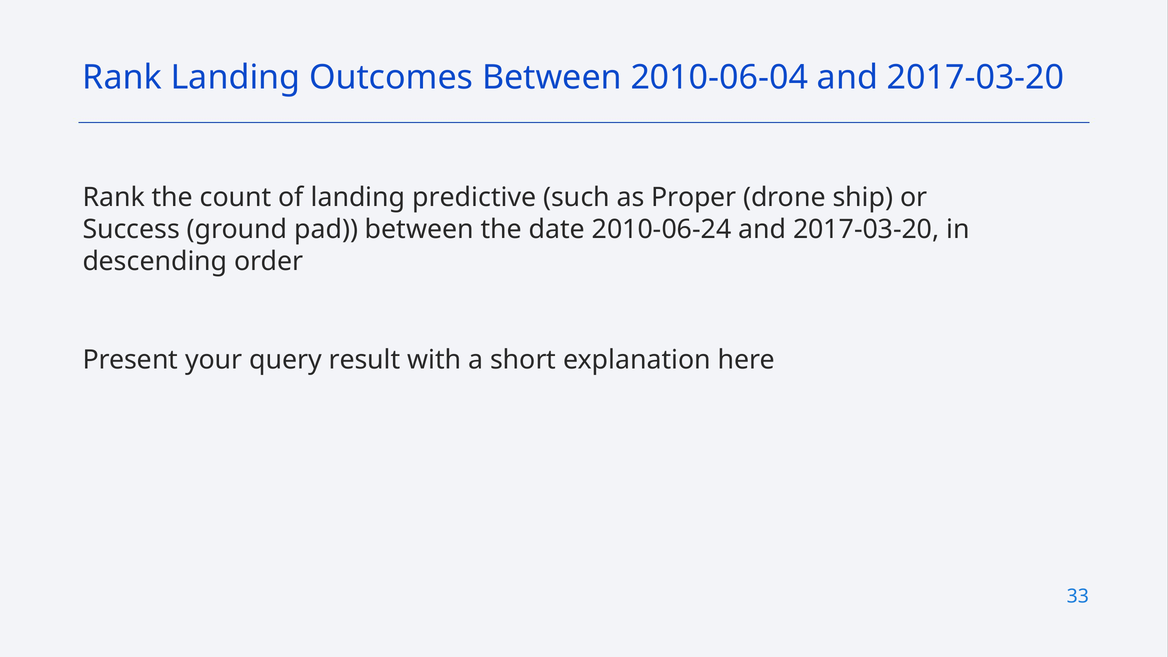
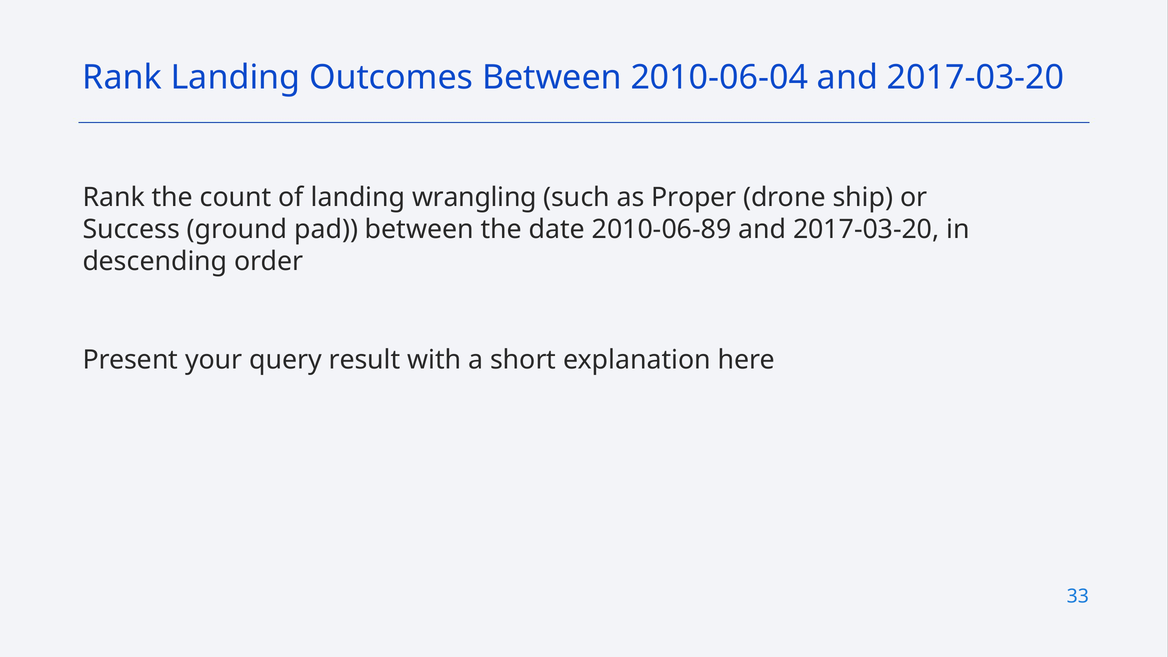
predictive: predictive -> wrangling (474, 197)
2010-06-24: 2010-06-24 -> 2010-06-89 (662, 229)
